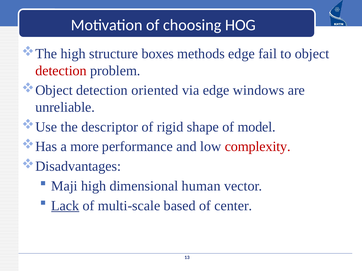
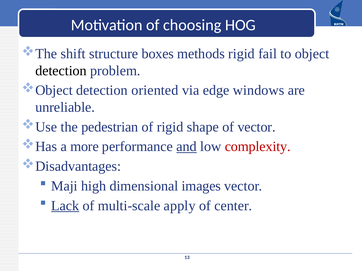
high: high -> shift (73, 54)
methods edge: edge -> rigid (242, 54)
detection colour: red -> black (61, 71)
descriptor: descriptor -> pedestrian (110, 127)
of model: model -> vector (257, 127)
and underline: none -> present (187, 147)
human: human -> images (201, 186)
based: based -> apply (180, 206)
